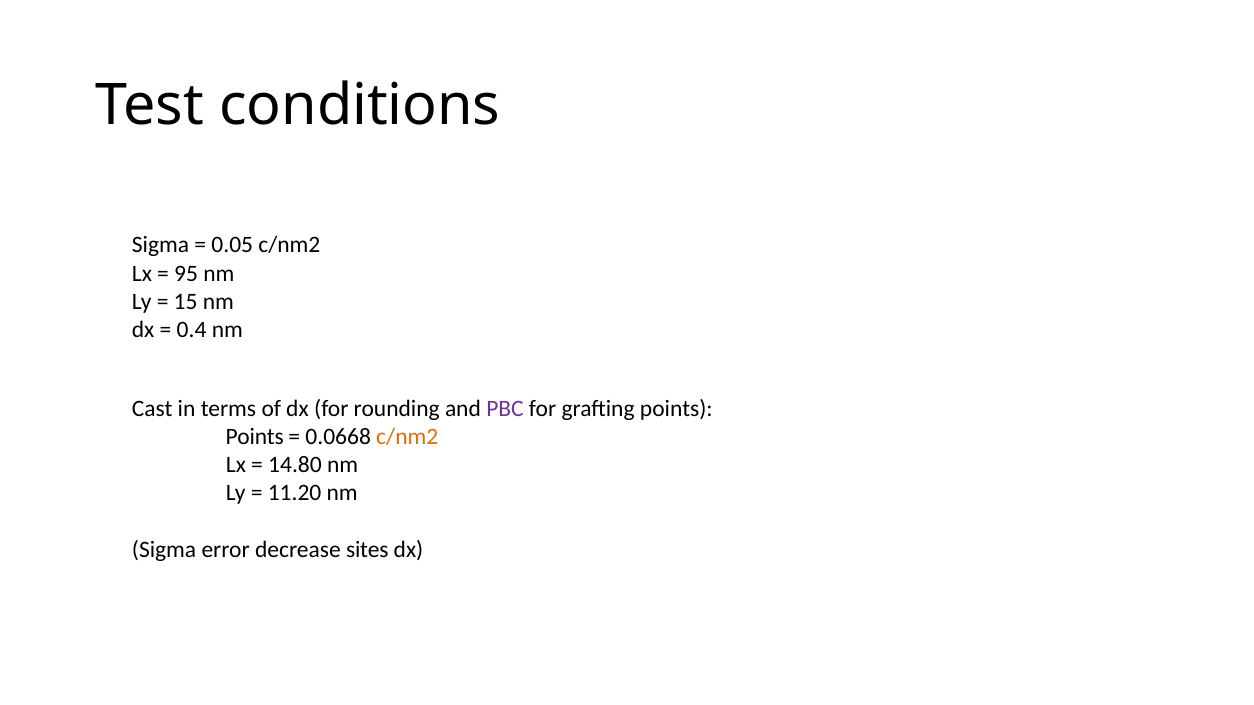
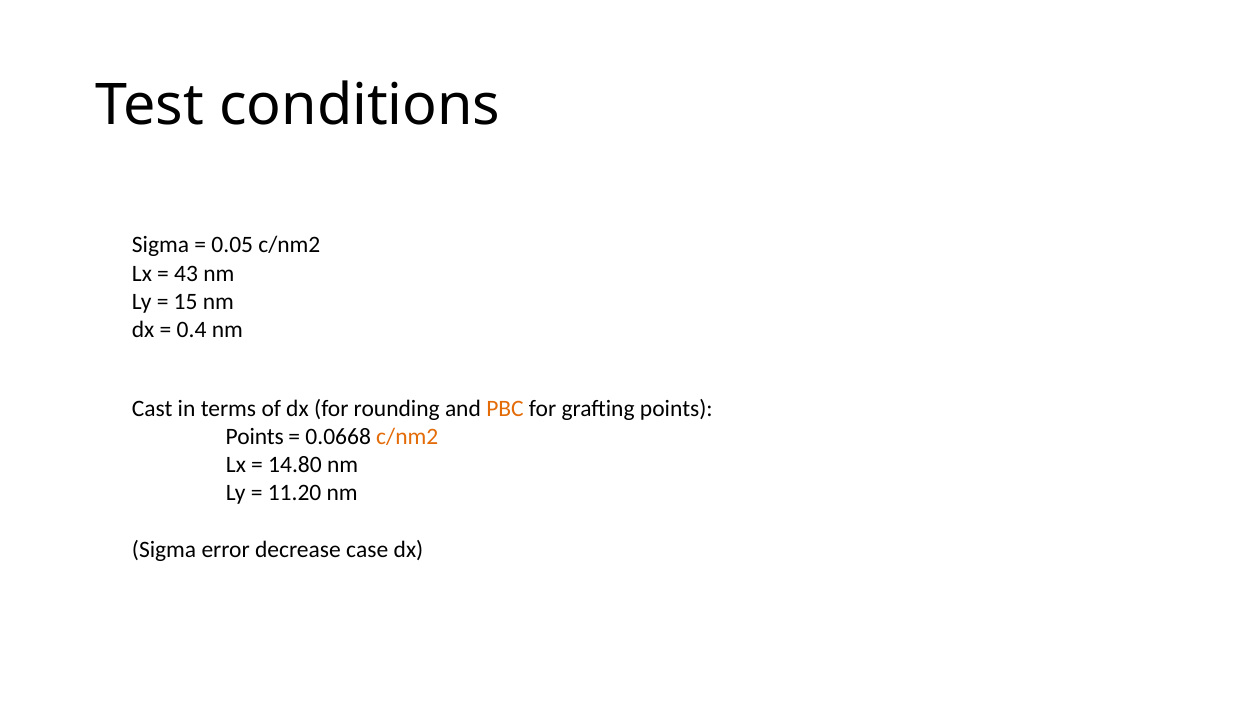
95: 95 -> 43 (186, 273)
PBC colour: purple -> orange (505, 409)
sites: sites -> case (367, 550)
